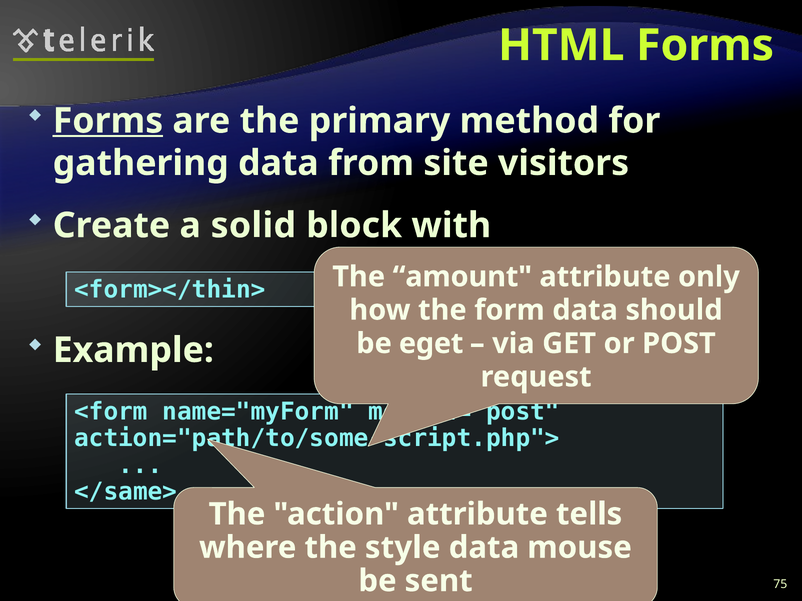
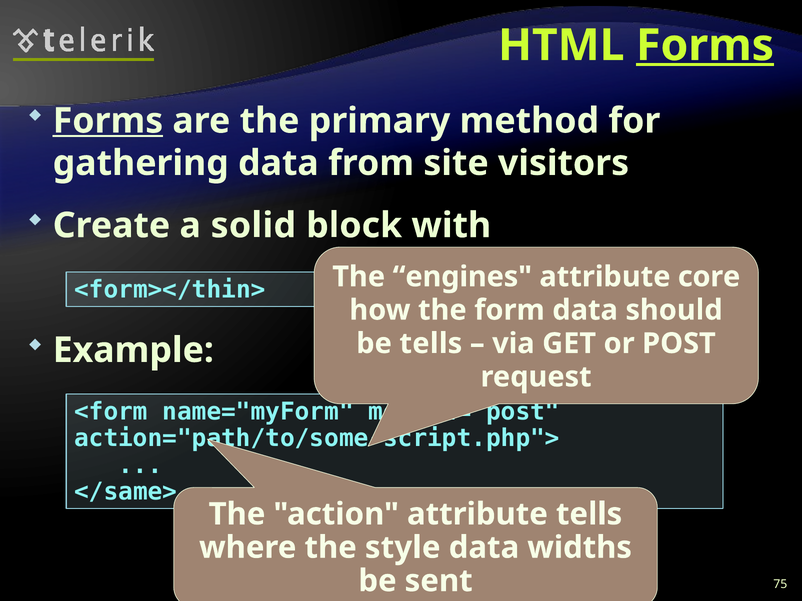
Forms underline: none -> present (705, 45)
amount: amount -> engines (462, 277)
only: only -> core (709, 277)
be eget: eget -> tells (431, 344)
mouse: mouse -> widths (580, 548)
